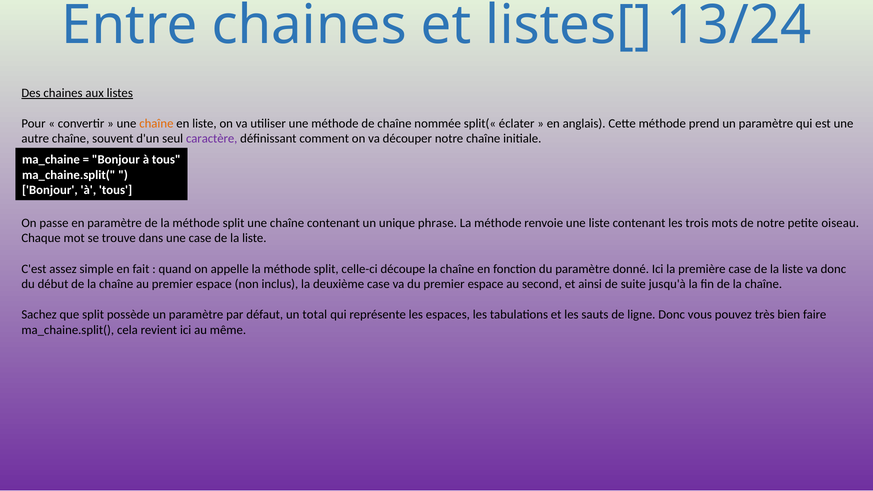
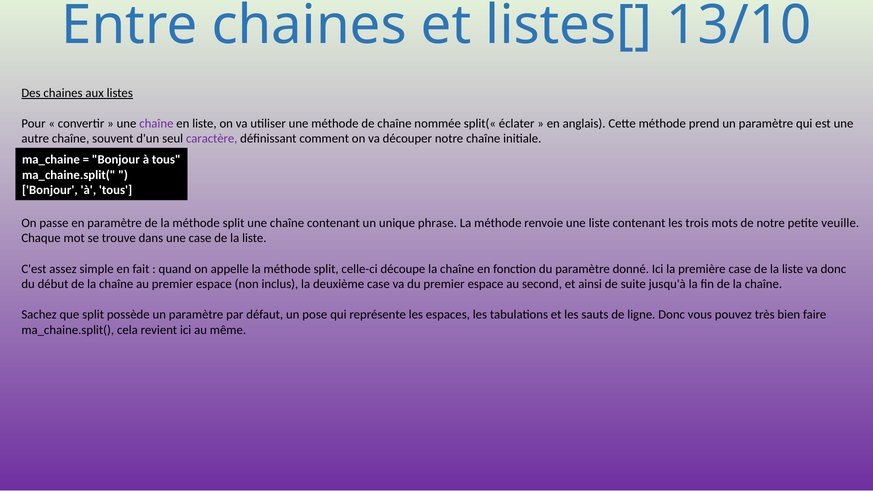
13/24: 13/24 -> 13/10 (739, 25)
chaîne colour: orange -> purple (156, 123)
oiseau: oiseau -> veuille (840, 223)
total: total -> pose (315, 315)
